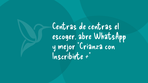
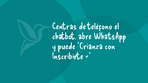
de centras: centras -> teléfono (100, 26)
escoger: escoger -> chatbot (64, 36)
mejor: mejor -> puede (67, 46)
